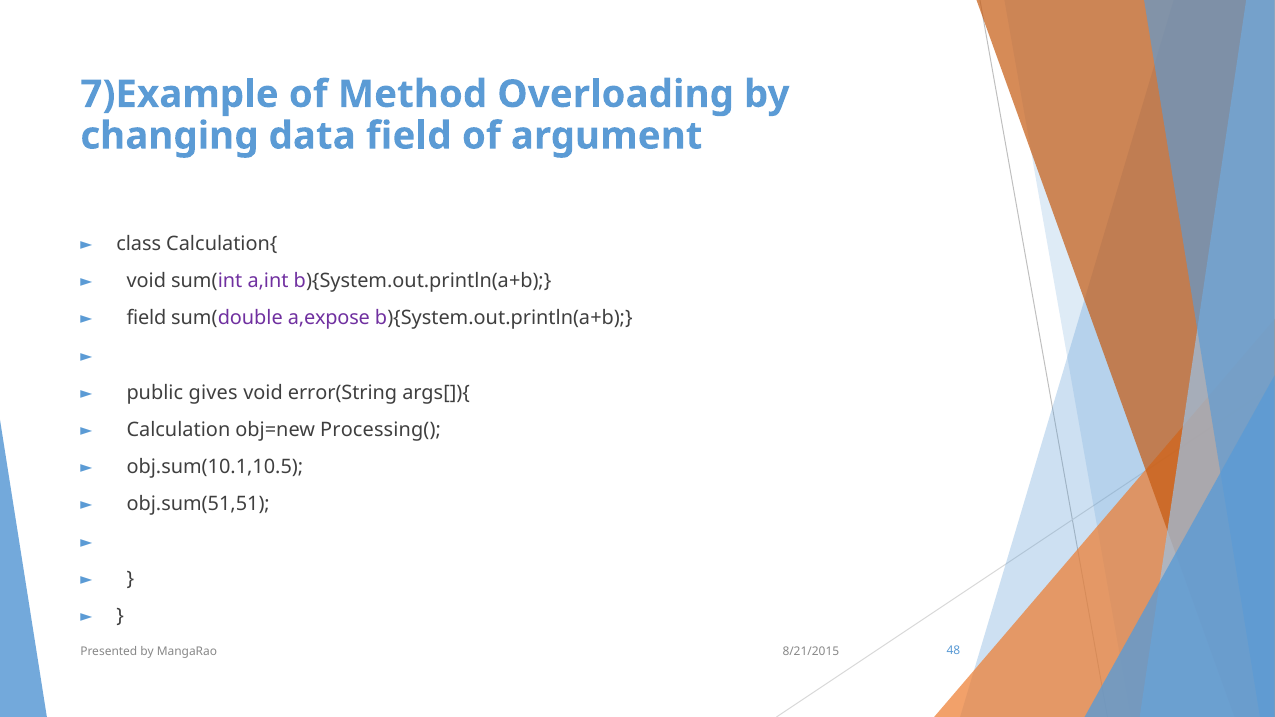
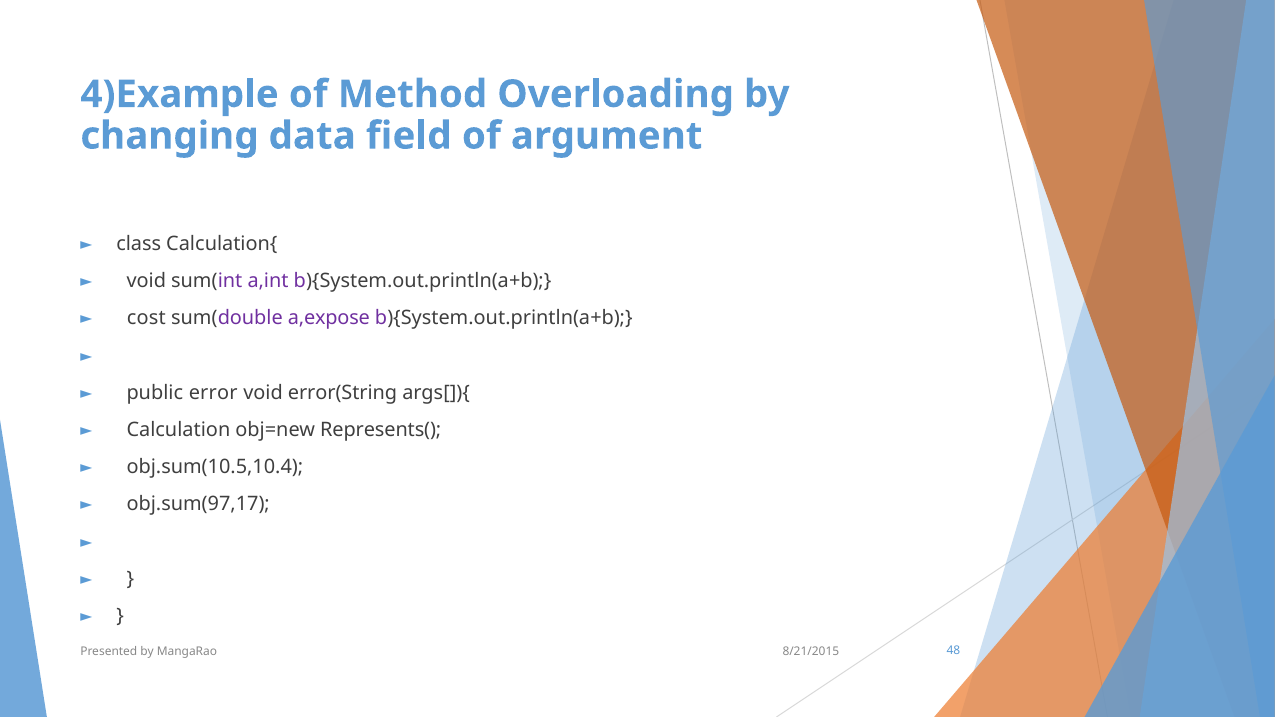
7)Example: 7)Example -> 4)Example (180, 94)
field: field -> cost (146, 318)
gives: gives -> error (213, 393)
Processing(: Processing( -> Represents( (381, 430)
obj.sum(10.1,10.5: obj.sum(10.1,10.5 -> obj.sum(10.5,10.4 (215, 467)
obj.sum(51,51: obj.sum(51,51 -> obj.sum(97,17 (198, 504)
